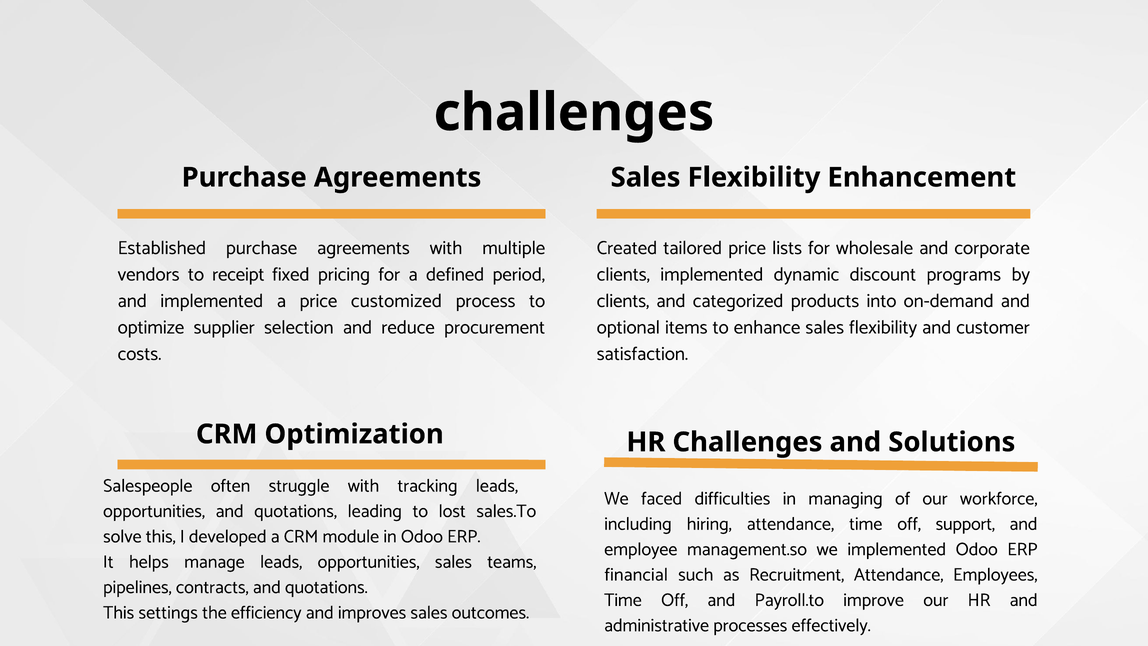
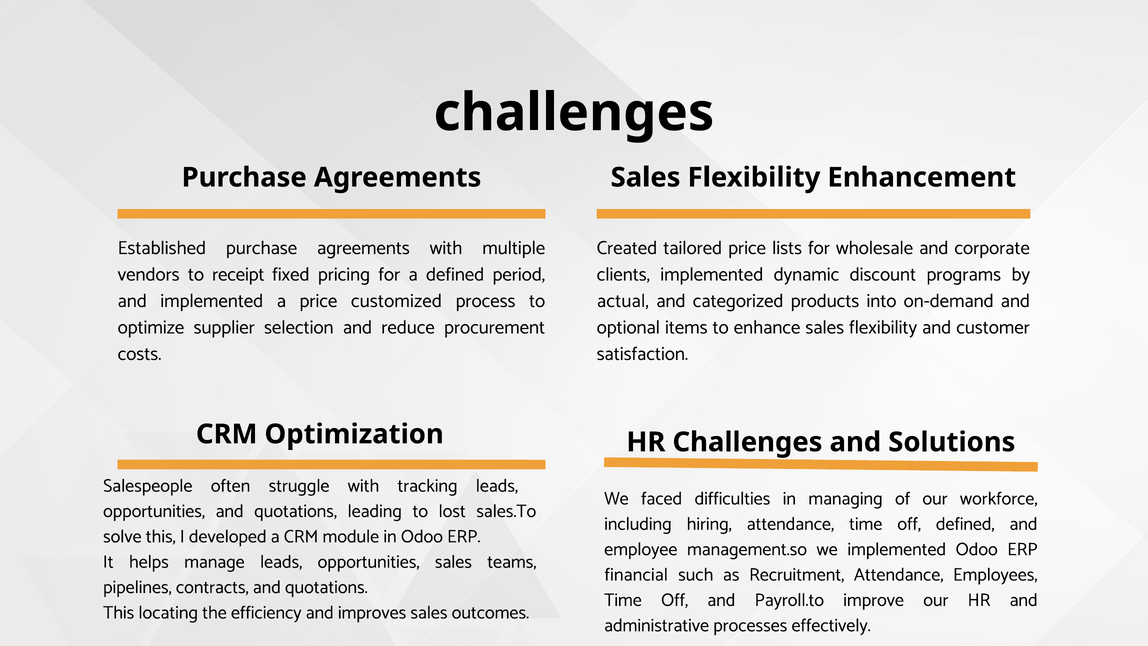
clients: clients -> actual (623, 301)
off support: support -> defined (965, 524)
settings: settings -> locating (168, 612)
